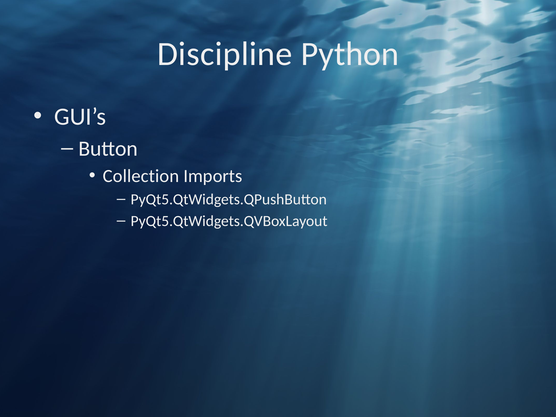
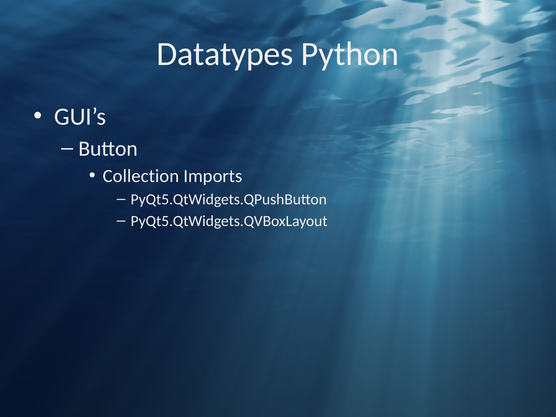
Discipline: Discipline -> Datatypes (225, 54)
